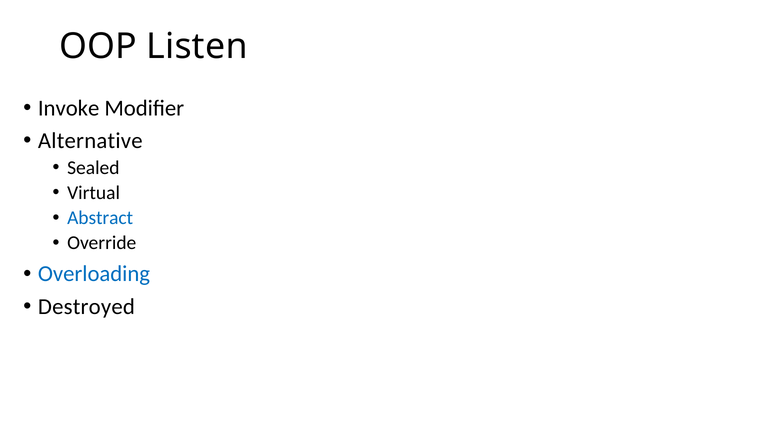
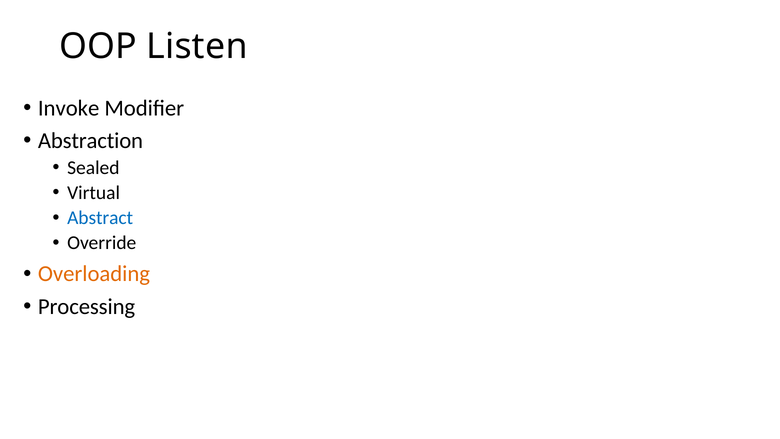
Alternative: Alternative -> Abstraction (90, 141)
Overloading colour: blue -> orange (94, 274)
Destroyed: Destroyed -> Processing (87, 306)
